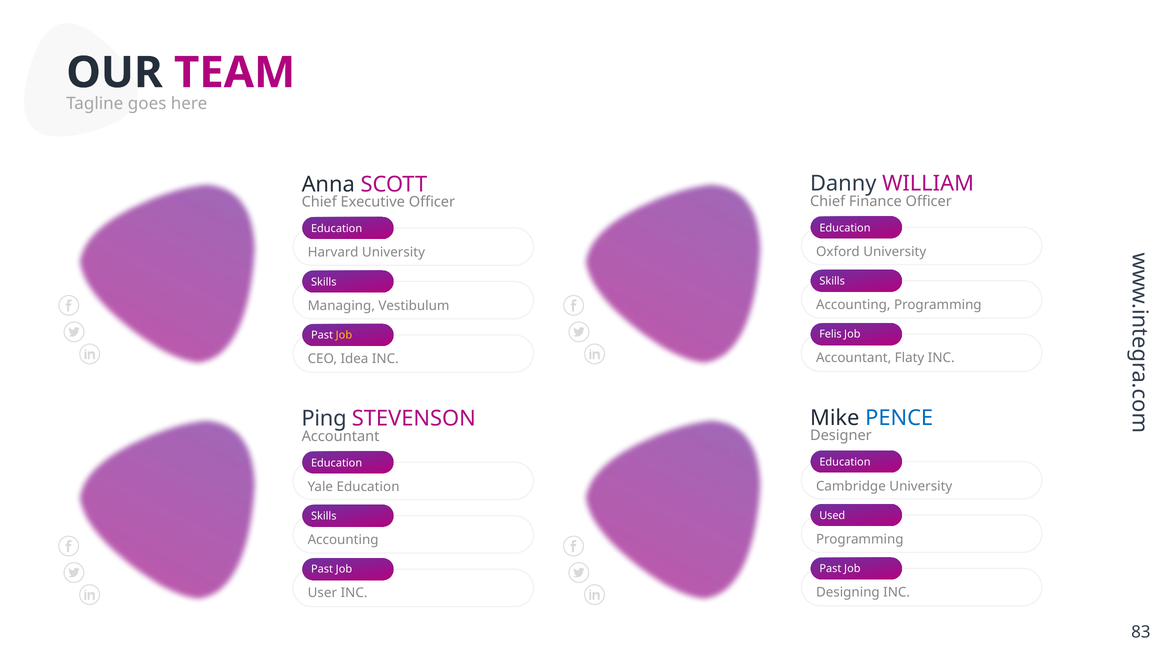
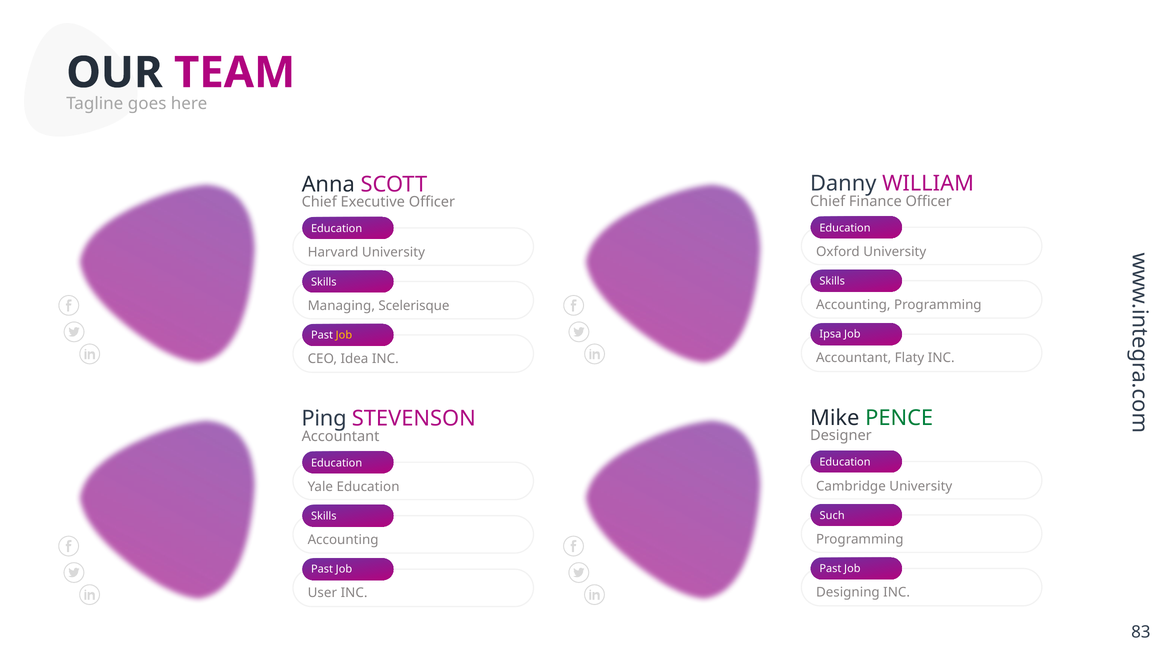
Vestibulum: Vestibulum -> Scelerisque (414, 306)
Felis: Felis -> Ipsa (830, 334)
PENCE colour: blue -> green (899, 418)
Used: Used -> Such (832, 515)
